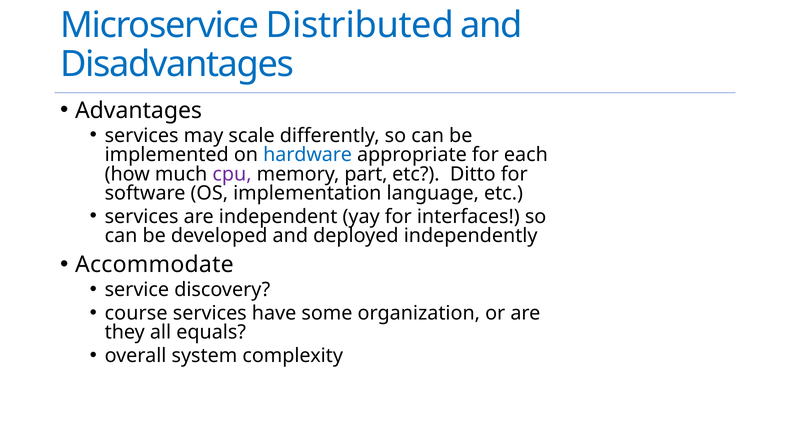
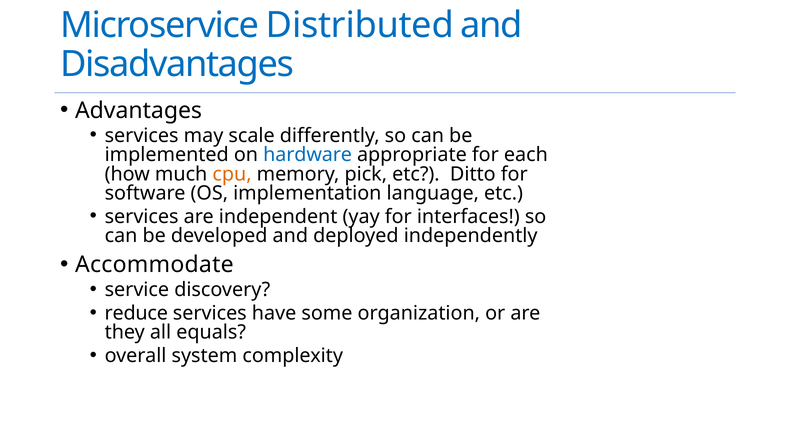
cpu colour: purple -> orange (232, 174)
part: part -> pick (366, 174)
course: course -> reduce (136, 313)
